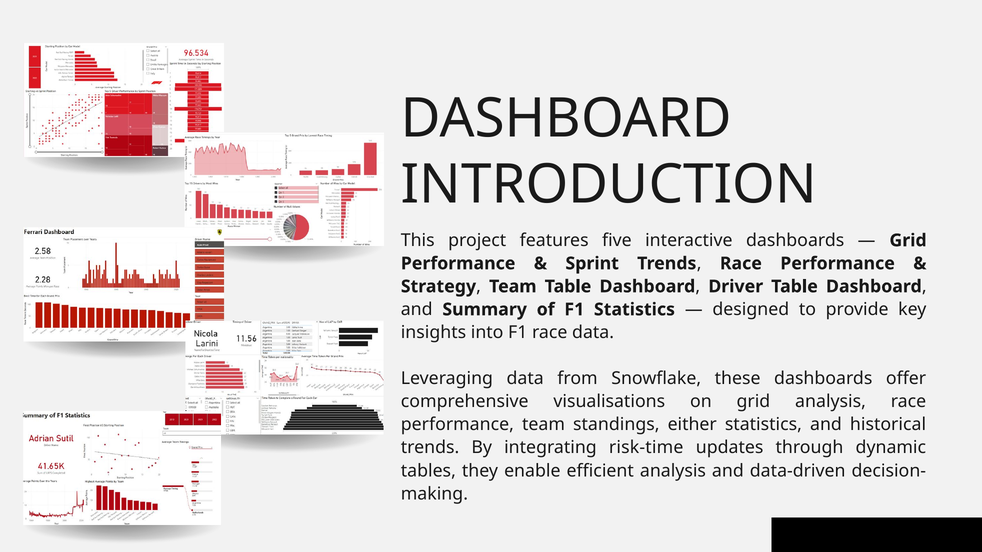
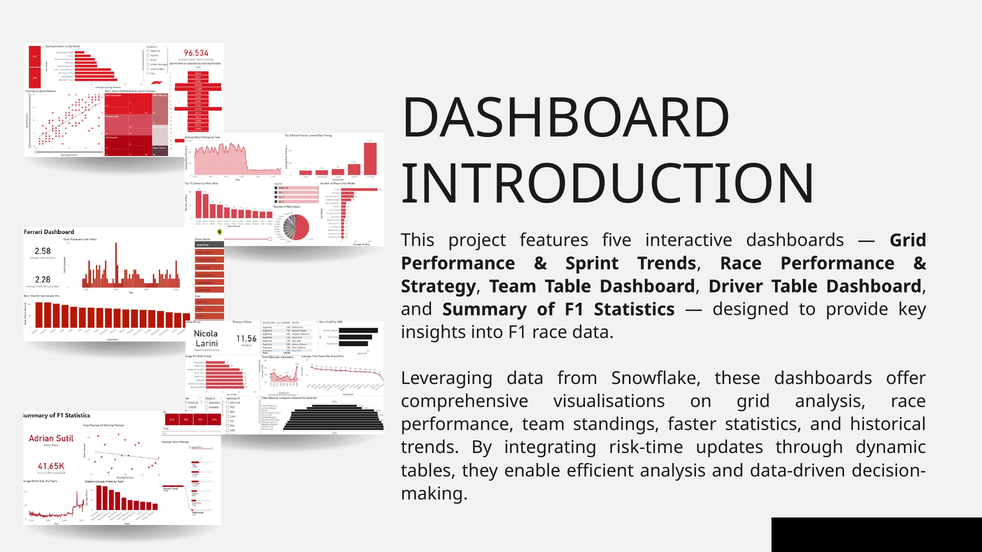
either: either -> faster (692, 425)
